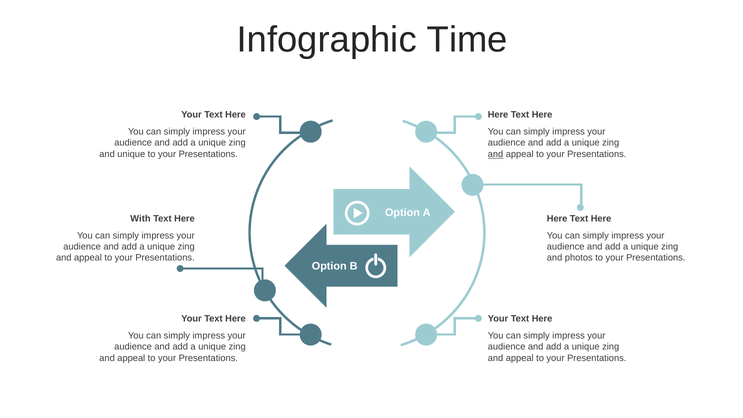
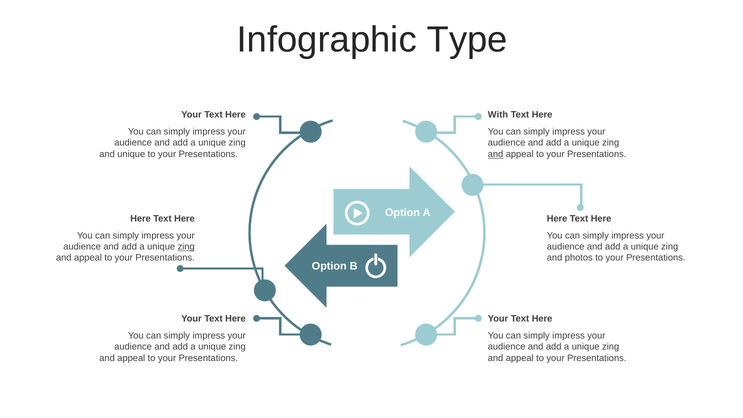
Time: Time -> Type (467, 40)
Here: Here -> With (498, 115)
With: With -> Here (141, 219)
zing underline: none -> present (186, 247)
